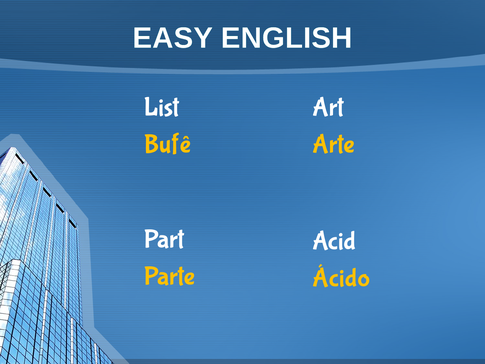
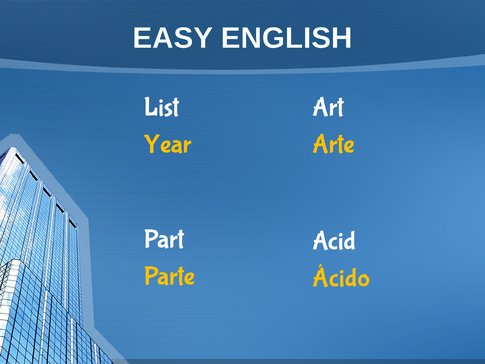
Bufê: Bufê -> Year (168, 143)
